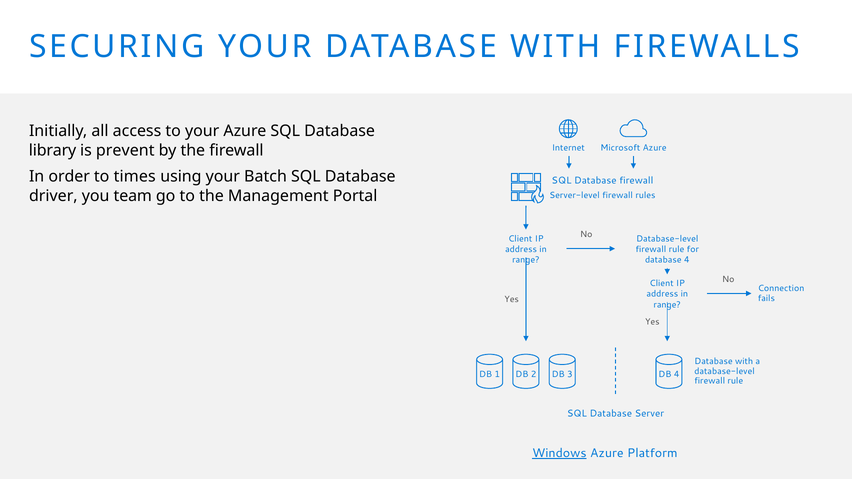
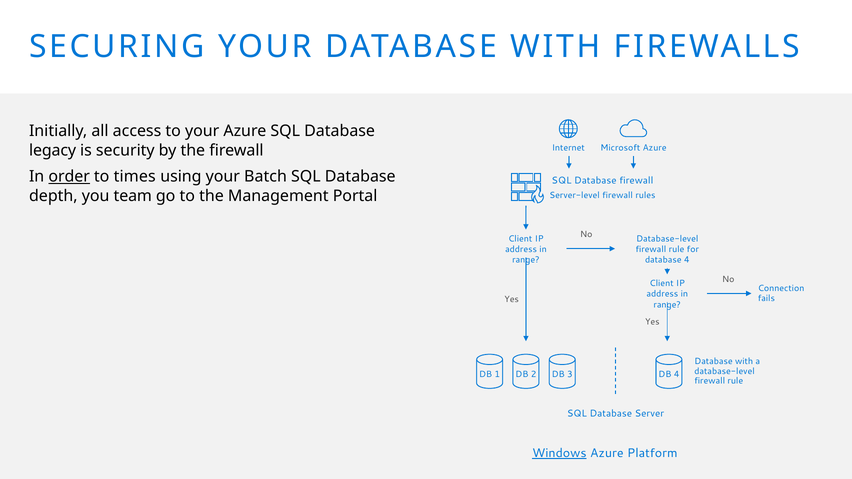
library: library -> legacy (53, 150)
prevent: prevent -> security (125, 150)
order underline: none -> present (69, 177)
driver: driver -> depth (53, 196)
